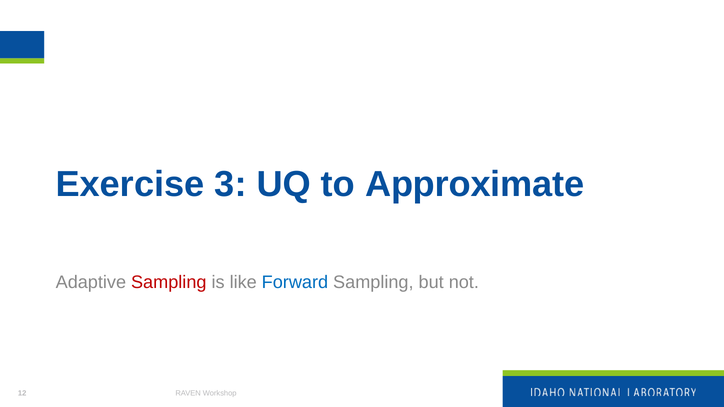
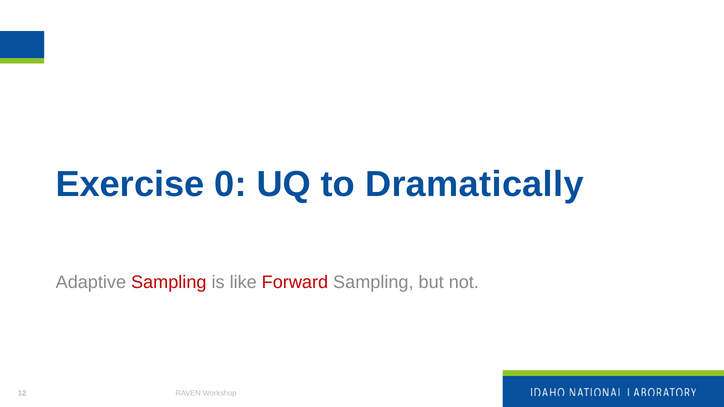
3: 3 -> 0 (231, 185)
Approximate: Approximate -> Dramatically (474, 185)
Forward colour: blue -> red (295, 282)
